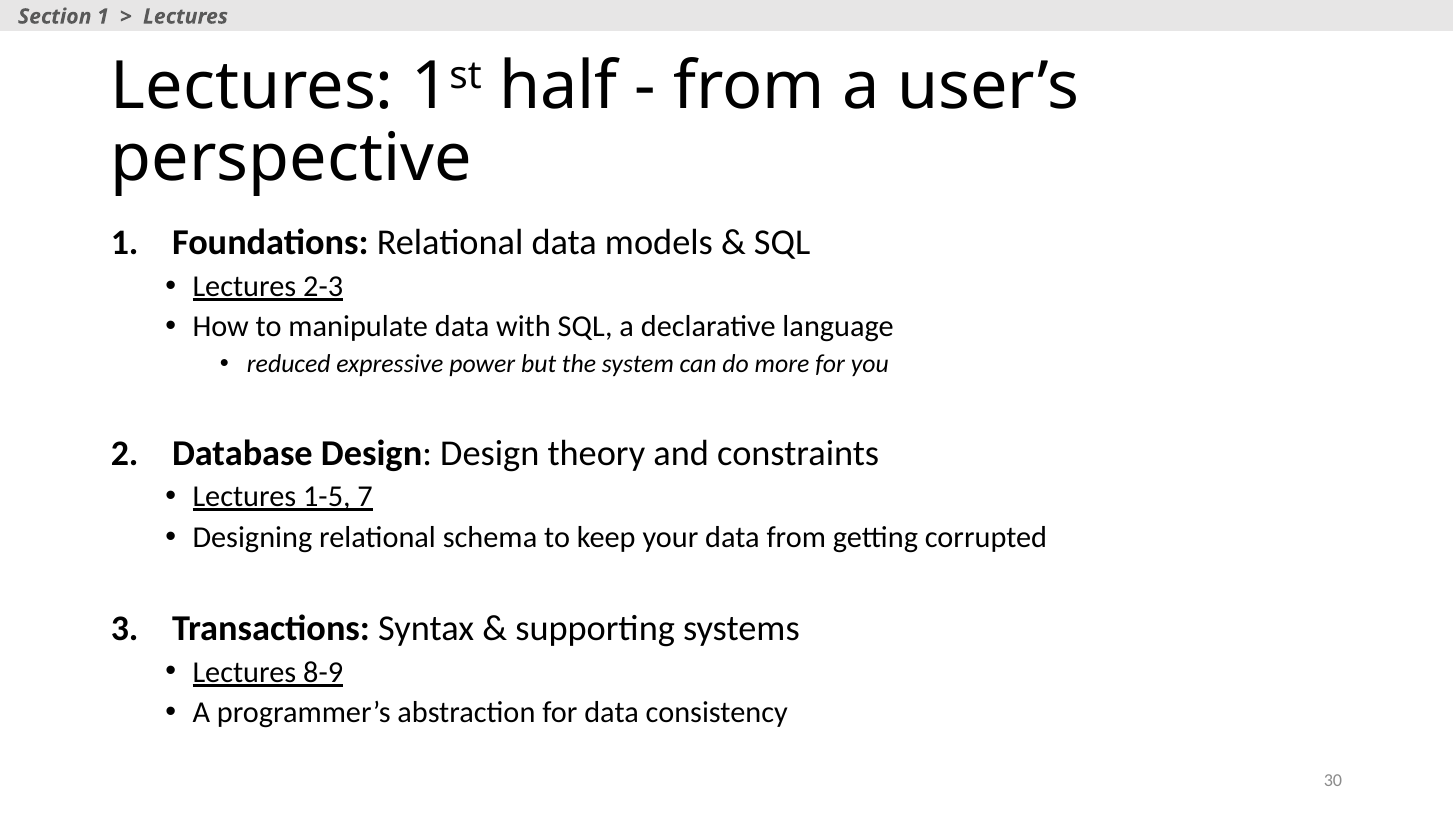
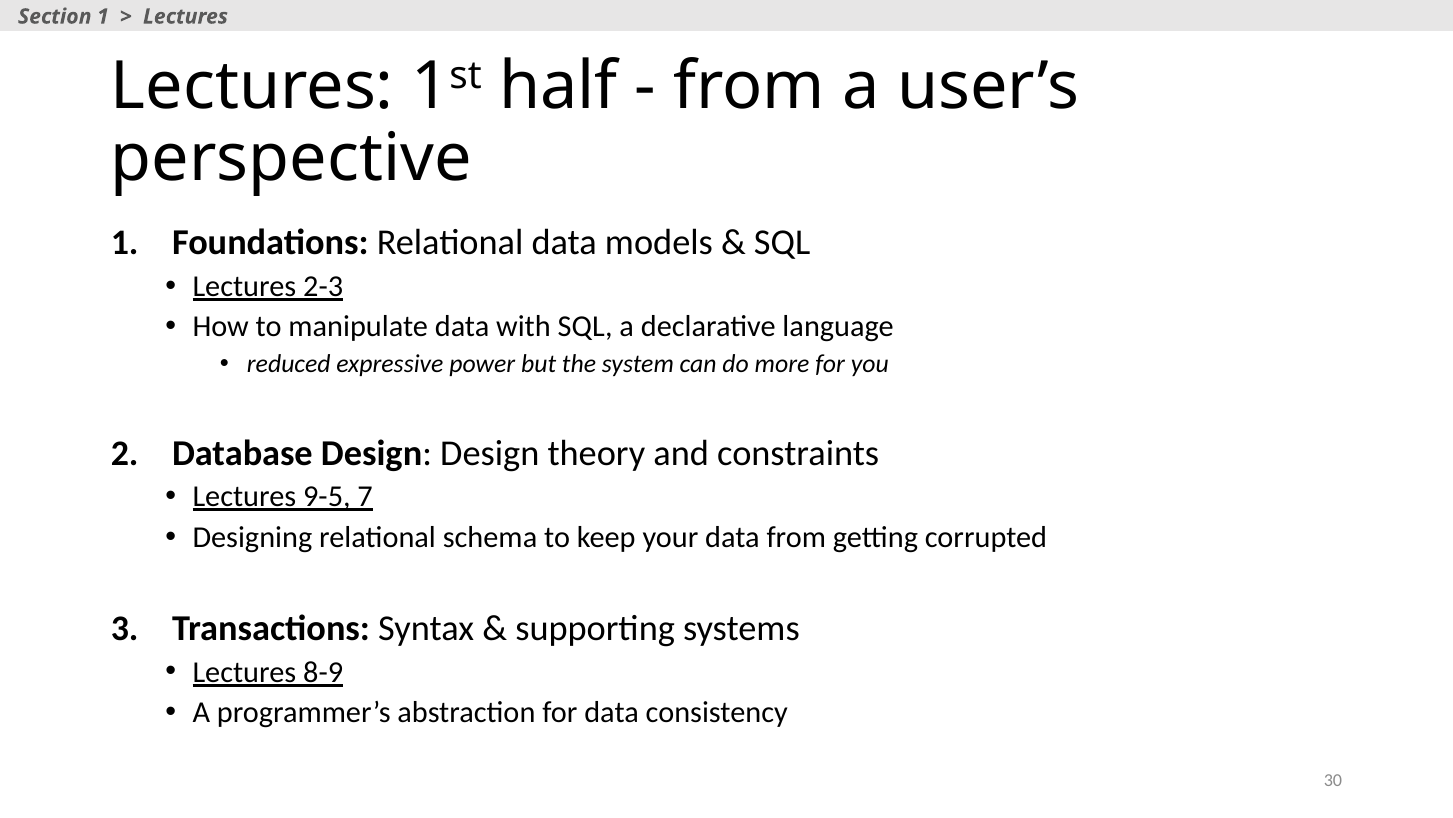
1-5: 1-5 -> 9-5 (327, 496)
